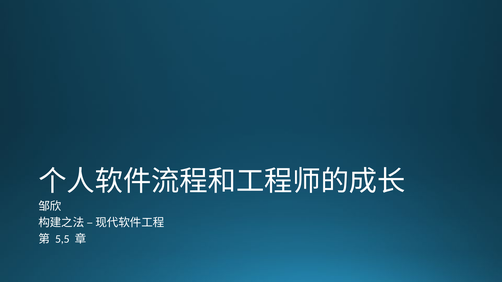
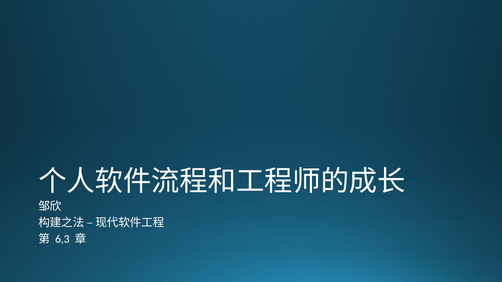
5,5: 5,5 -> 6,3 (62, 239)
